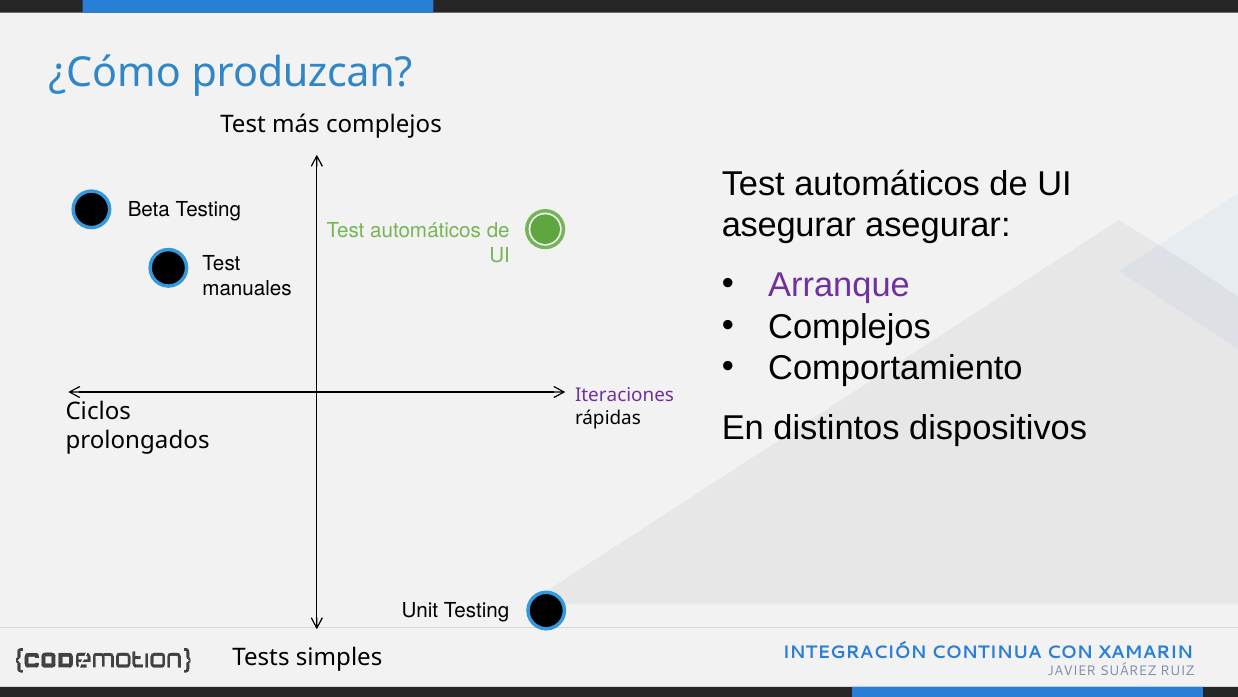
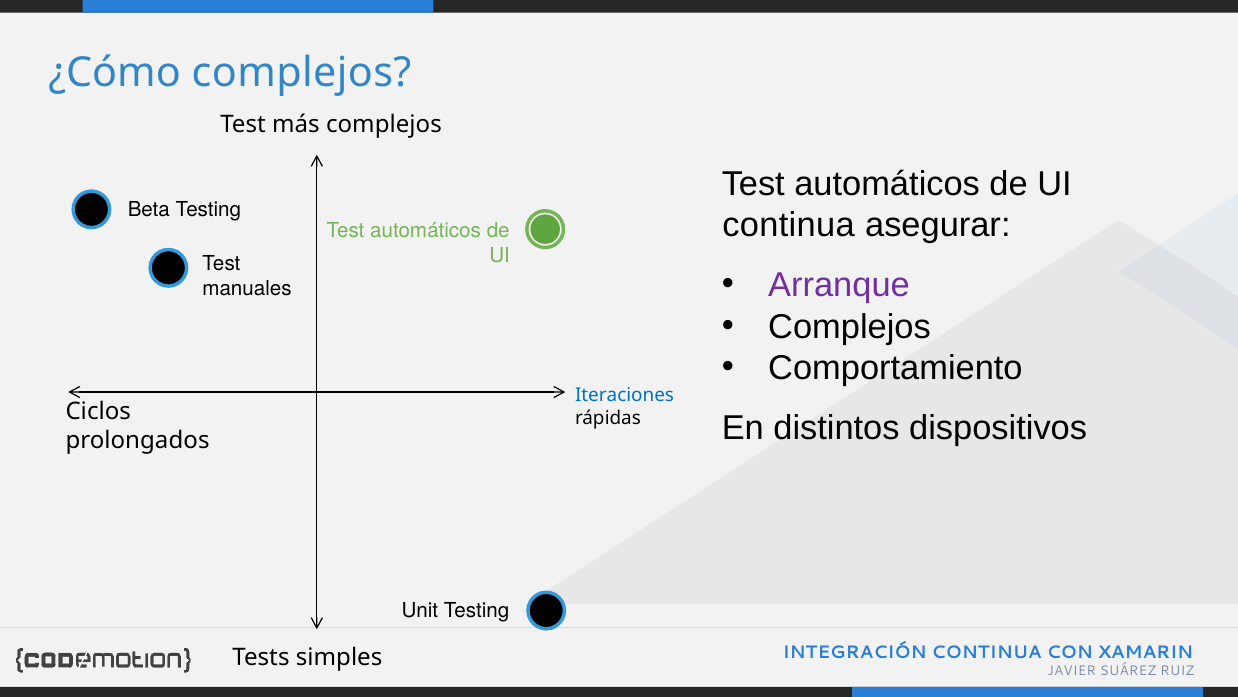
¿Cómo produzcan: produzcan -> complejos (302, 73)
asegurar: asegurar -> continua (788, 225)
Iteraciones colour: purple -> blue (625, 395)
